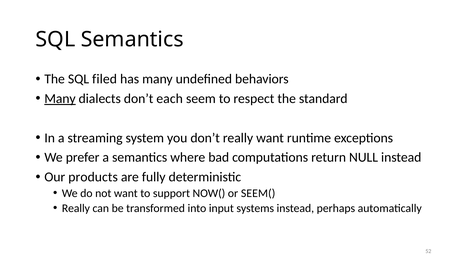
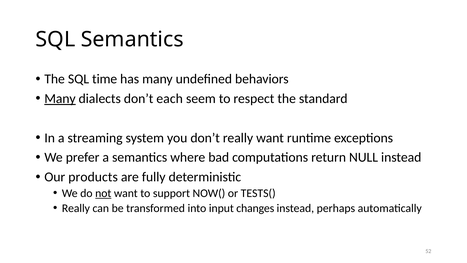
filed: filed -> time (105, 79)
not underline: none -> present (103, 193)
SEEM(: SEEM( -> TESTS( (258, 193)
systems: systems -> changes (255, 208)
